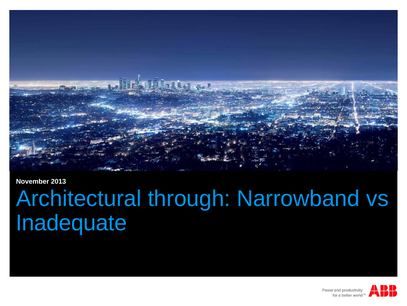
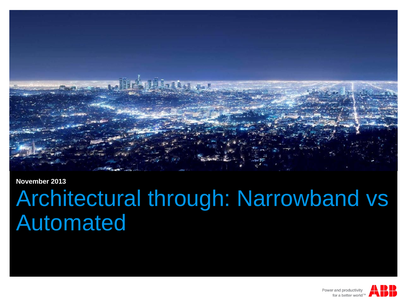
Inadequate: Inadequate -> Automated (71, 223)
